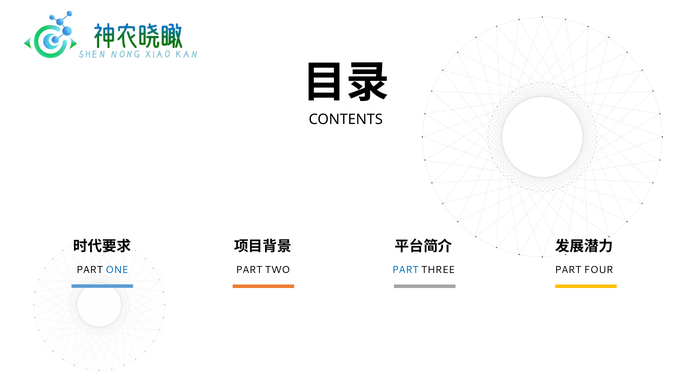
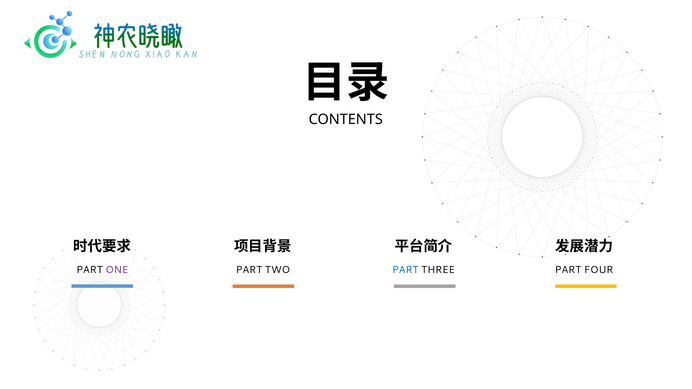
ONE colour: blue -> purple (117, 270)
